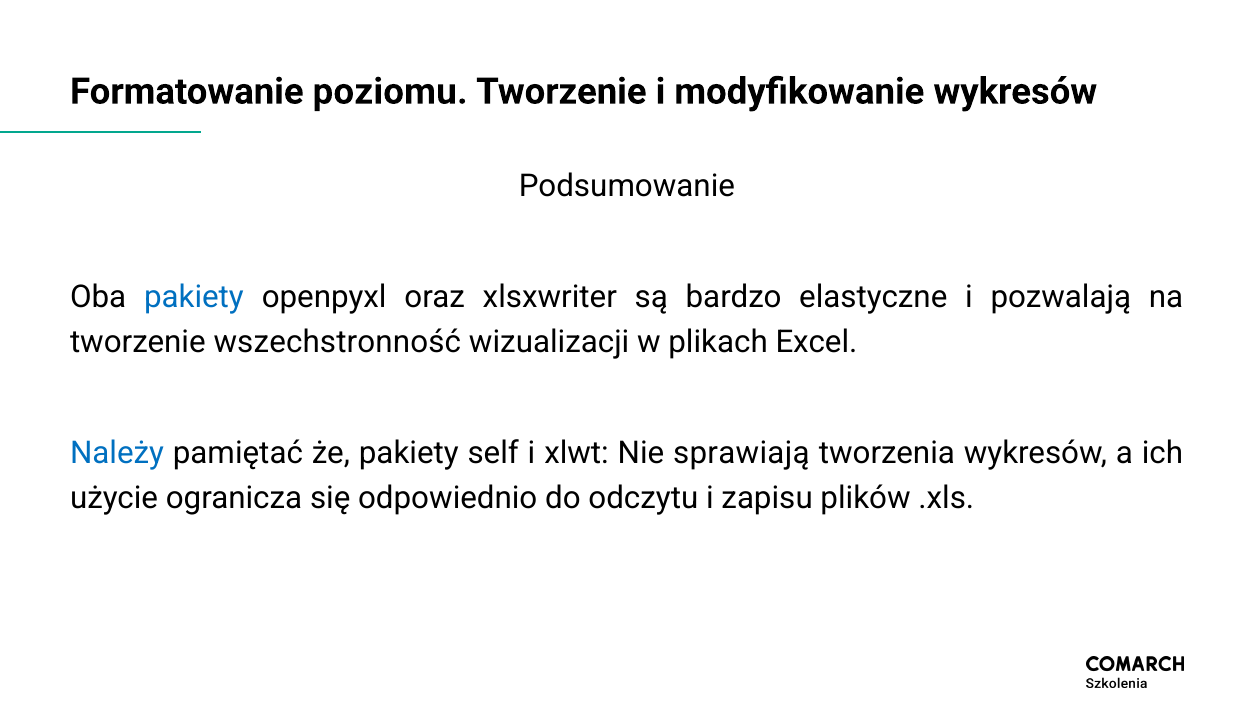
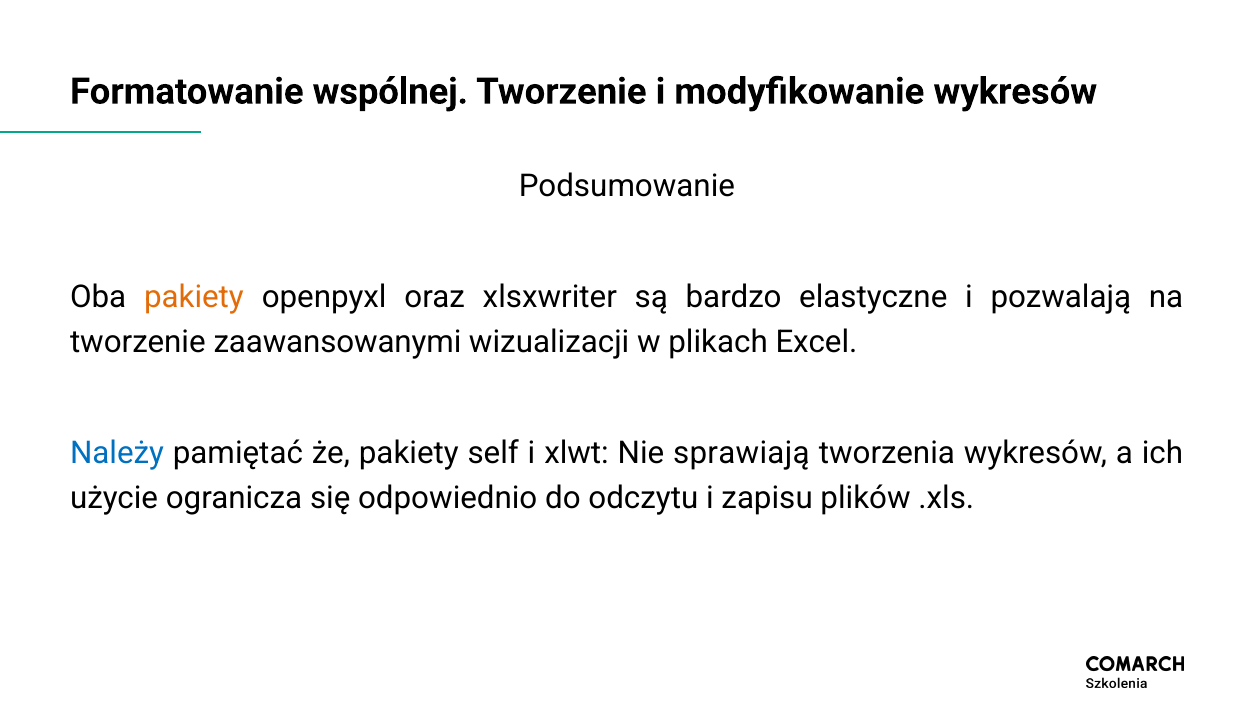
poziomu: poziomu -> wspólnej (390, 92)
pakiety colour: blue -> orange (194, 297)
wszechstronność: wszechstronność -> zaawansowanymi (337, 342)
